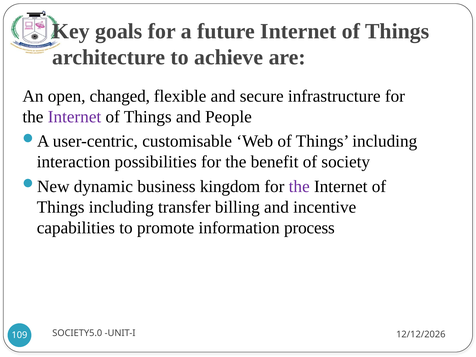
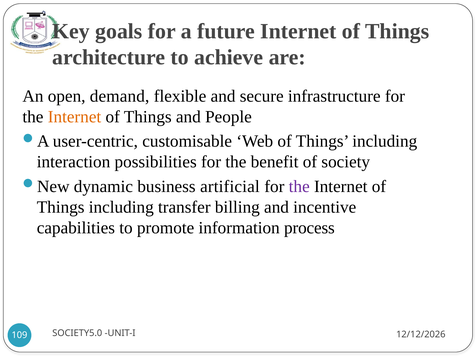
changed: changed -> demand (120, 96)
Internet colour: purple -> orange (74, 117)
kingdom: kingdom -> artificial (230, 186)
